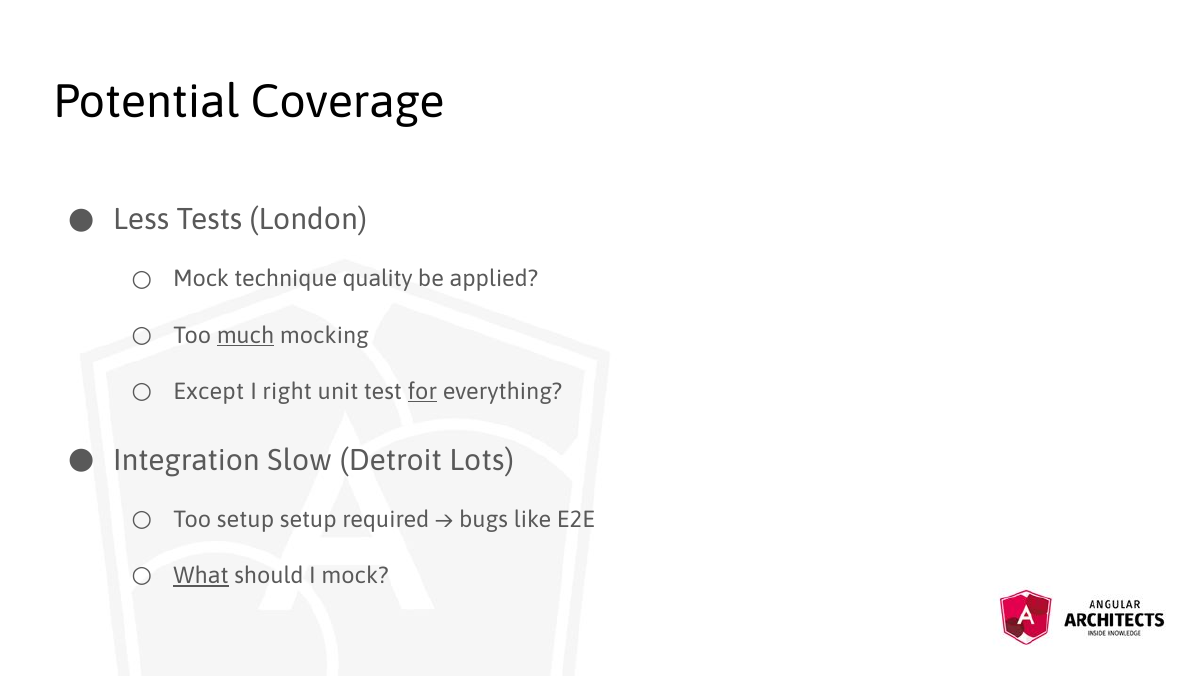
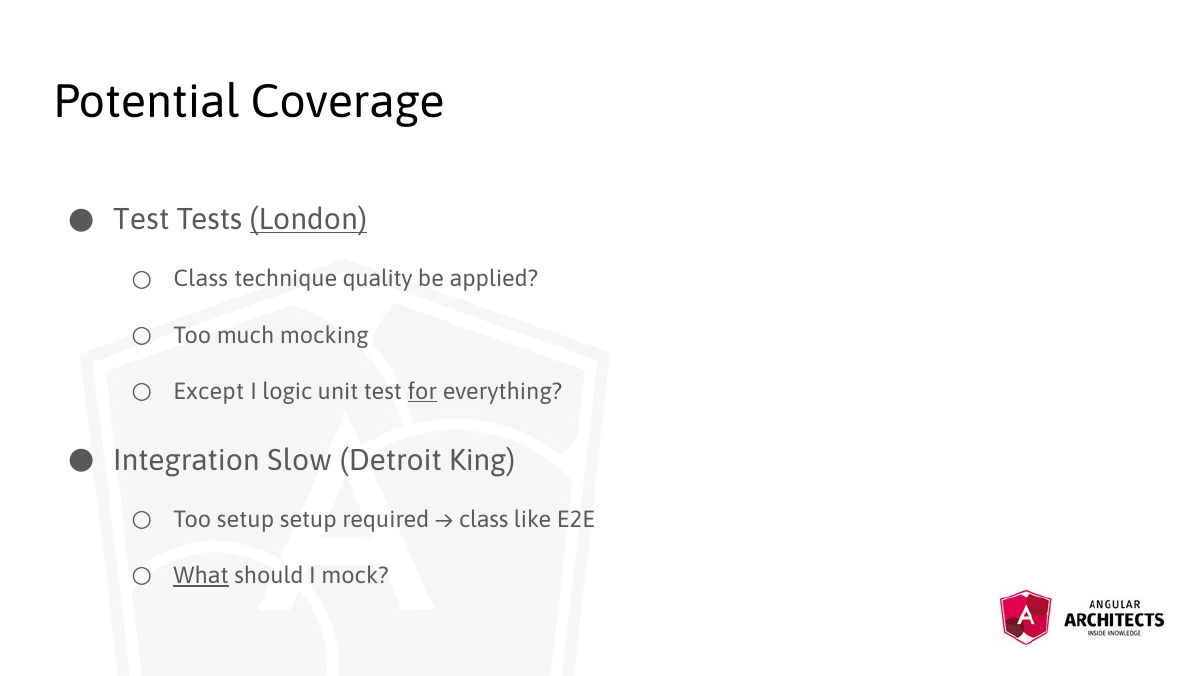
Less: Less -> Test (141, 220)
London underline: none -> present (308, 220)
Mock: Mock -> Class (201, 280)
much underline: present -> none (246, 336)
right: right -> logic (287, 392)
Lots: Lots -> King (482, 461)
bugs: bugs -> class (484, 520)
